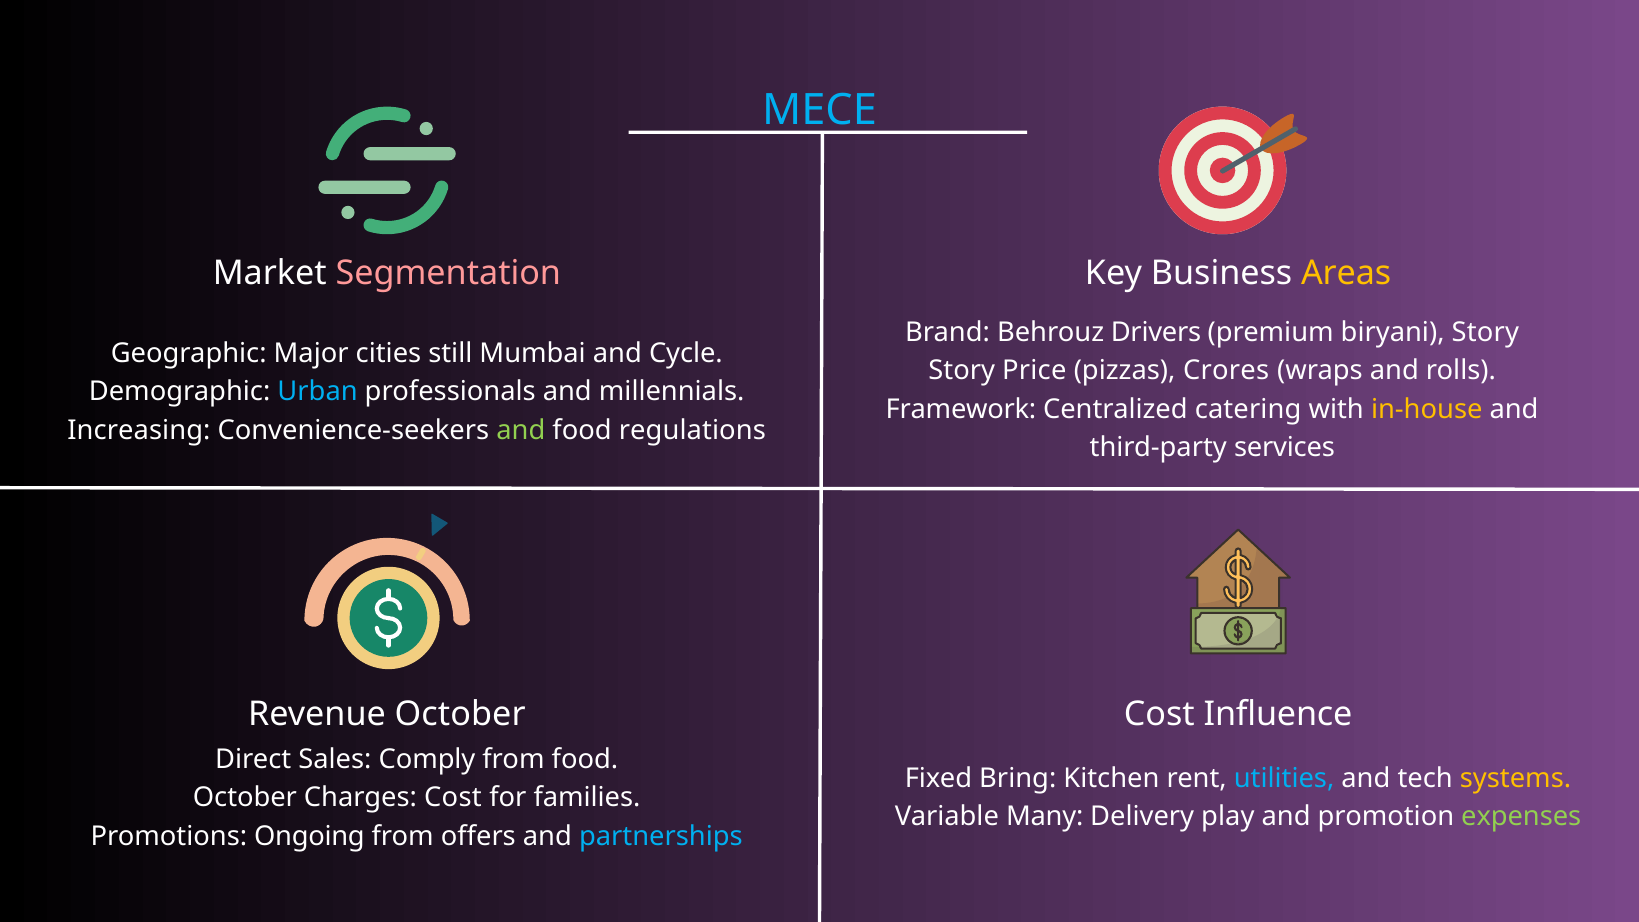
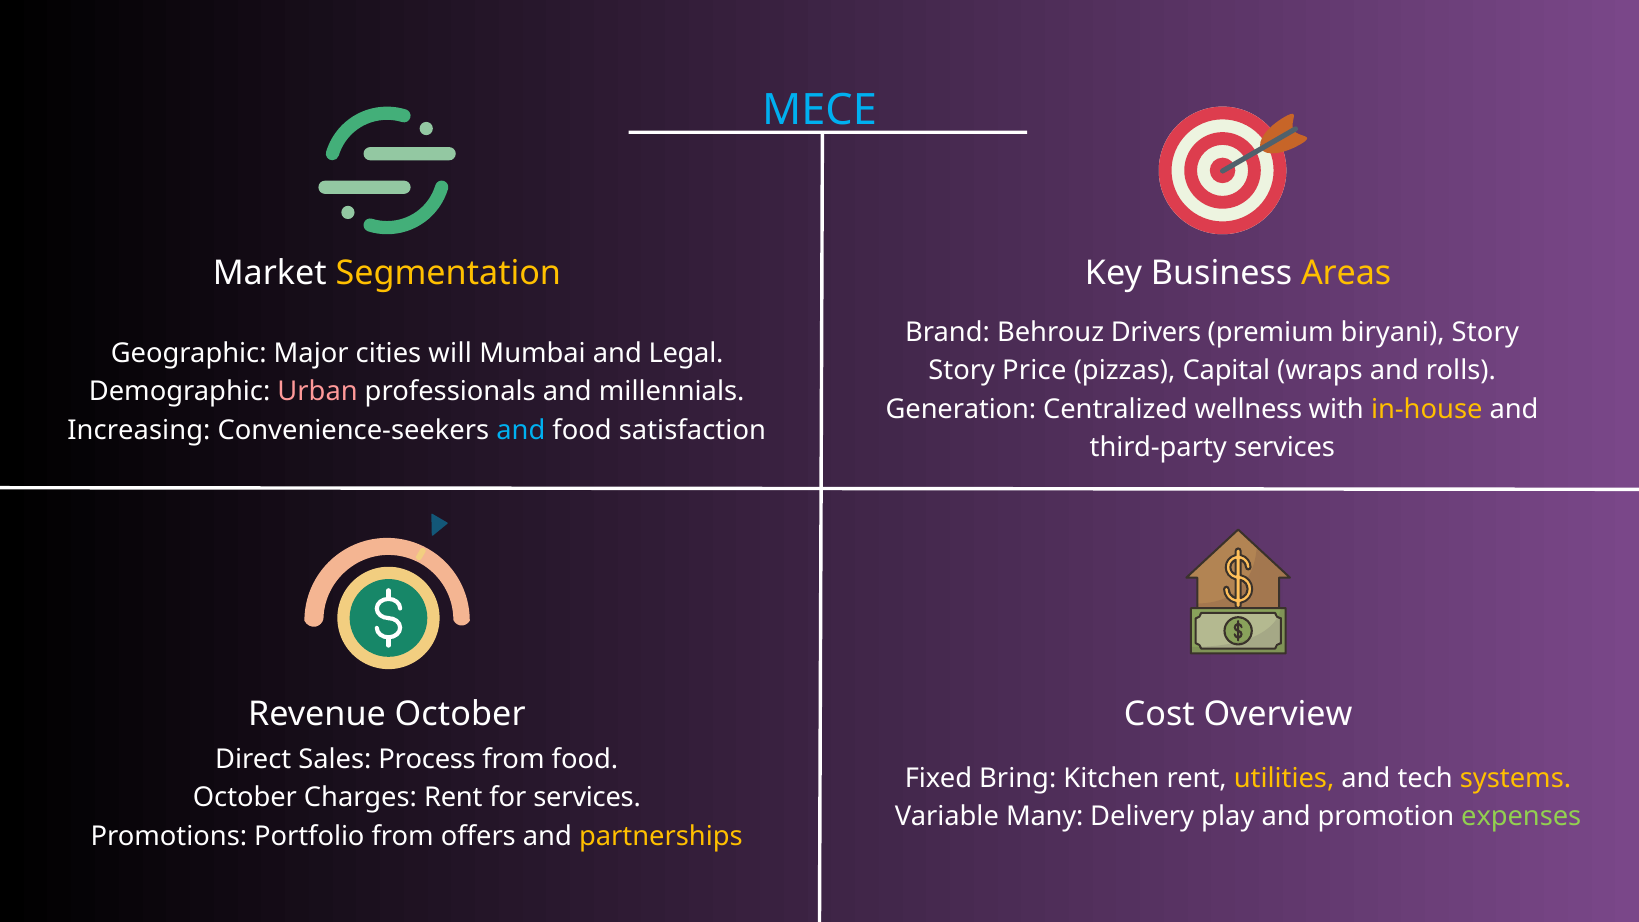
Segmentation colour: pink -> yellow (448, 273)
still: still -> will (450, 353)
Cycle: Cycle -> Legal (686, 353)
Crores: Crores -> Capital (1226, 371)
Urban colour: light blue -> pink (318, 392)
Framework: Framework -> Generation (961, 409)
catering: catering -> wellness (1248, 409)
and colour: light green -> light blue (521, 430)
regulations: regulations -> satisfaction (692, 430)
Influence: Influence -> Overview (1278, 715)
Comply: Comply -> Process (427, 760)
utilities colour: light blue -> yellow (1284, 778)
Charges Cost: Cost -> Rent (453, 798)
for families: families -> services (587, 798)
Ongoing: Ongoing -> Portfolio (309, 836)
partnerships colour: light blue -> yellow (661, 836)
